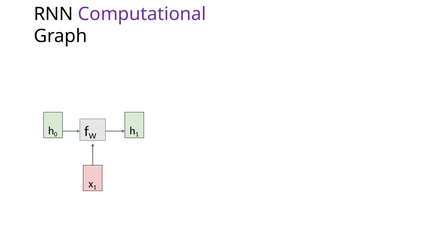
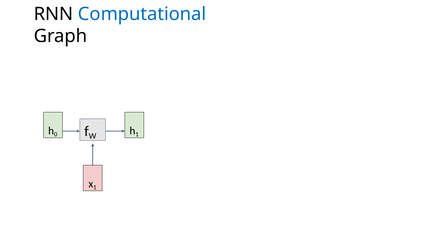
Computational colour: purple -> blue (142, 14)
